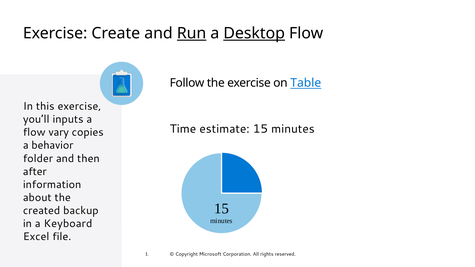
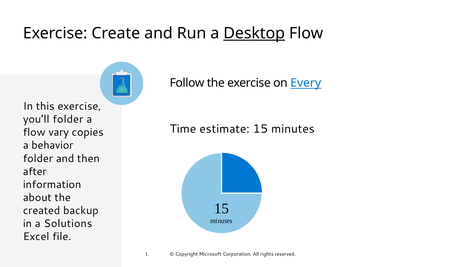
Run underline: present -> none (192, 33)
Table: Table -> Every (306, 83)
you’ll inputs: inputs -> folder (68, 119)
Keyboard: Keyboard -> Solutions (68, 224)
